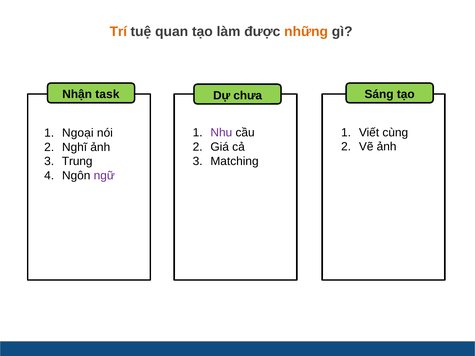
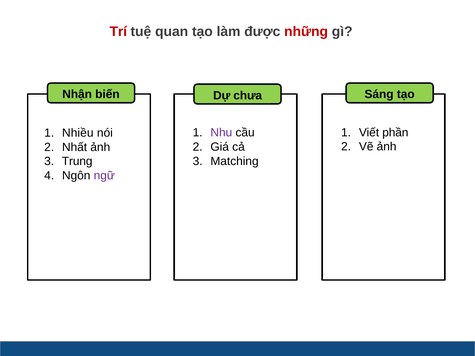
Trí colour: orange -> red (118, 32)
những colour: orange -> red (306, 32)
task: task -> biến (107, 94)
cùng: cùng -> phần (395, 133)
Ngoại: Ngoại -> Nhiều (78, 133)
Nghĩ: Nghĩ -> Nhất (75, 147)
